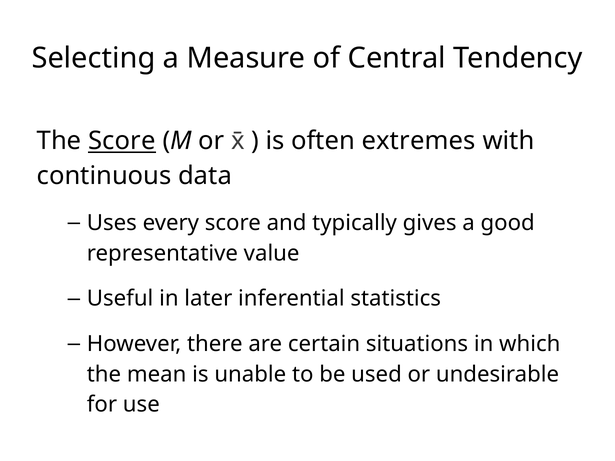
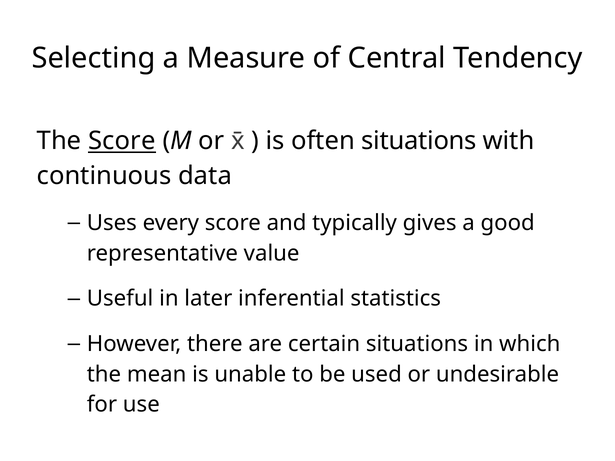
often extremes: extremes -> situations (419, 141)
